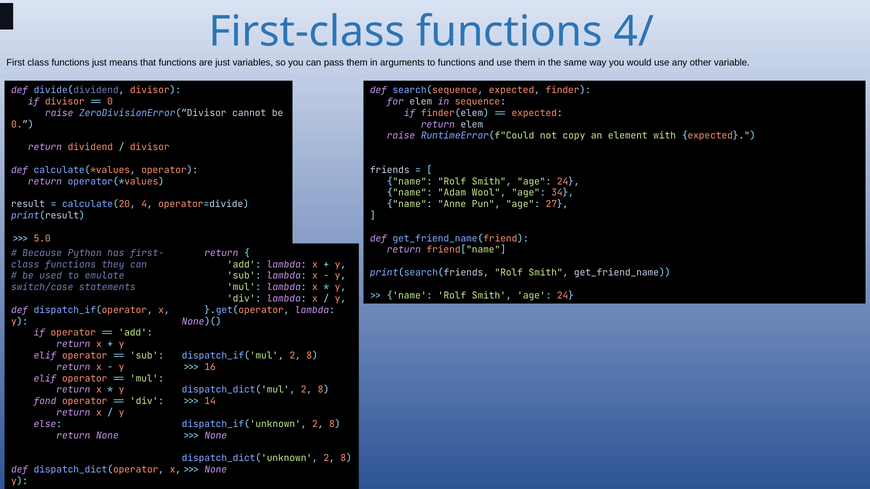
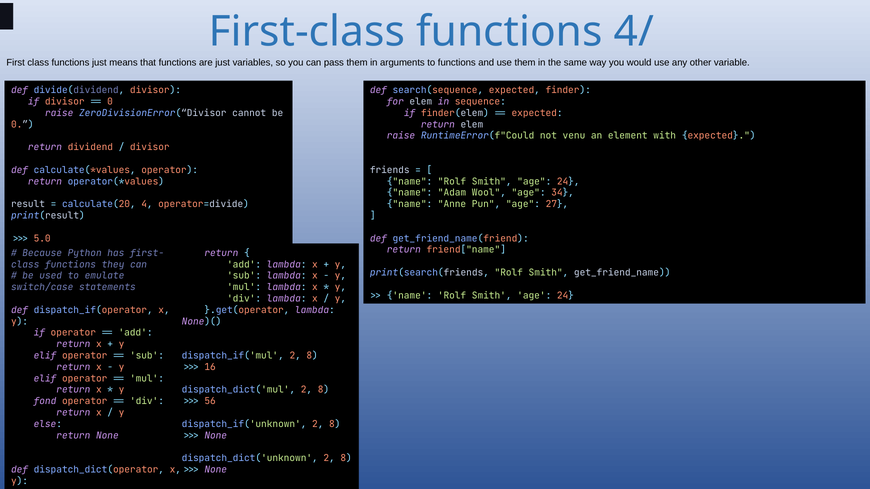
copy: copy -> venu (574, 136)
14: 14 -> 56 (210, 401)
